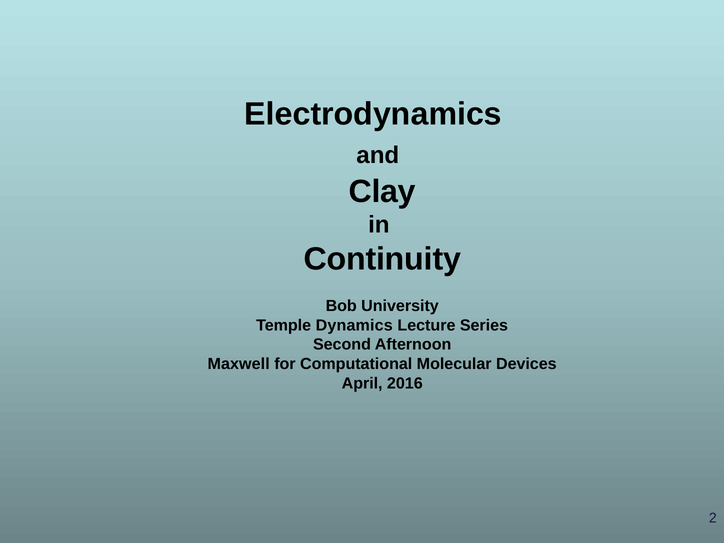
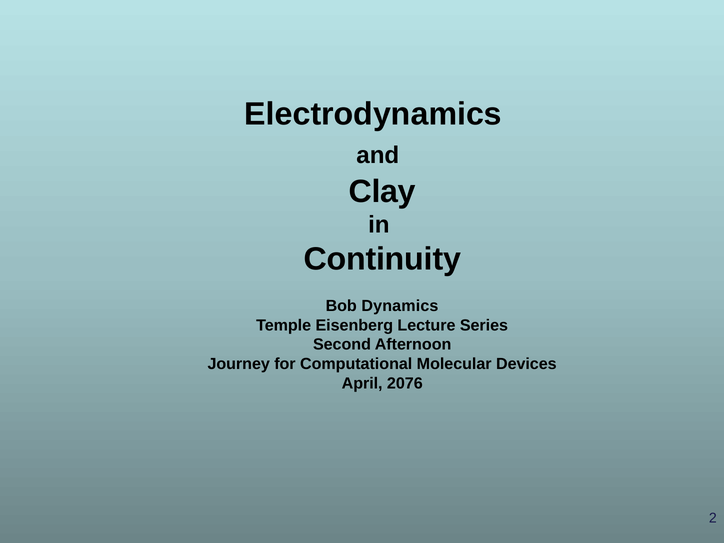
University: University -> Dynamics (400, 306)
Dynamics: Dynamics -> Eisenberg (354, 325)
Maxwell: Maxwell -> Journey (239, 364)
2016: 2016 -> 2076 (405, 383)
